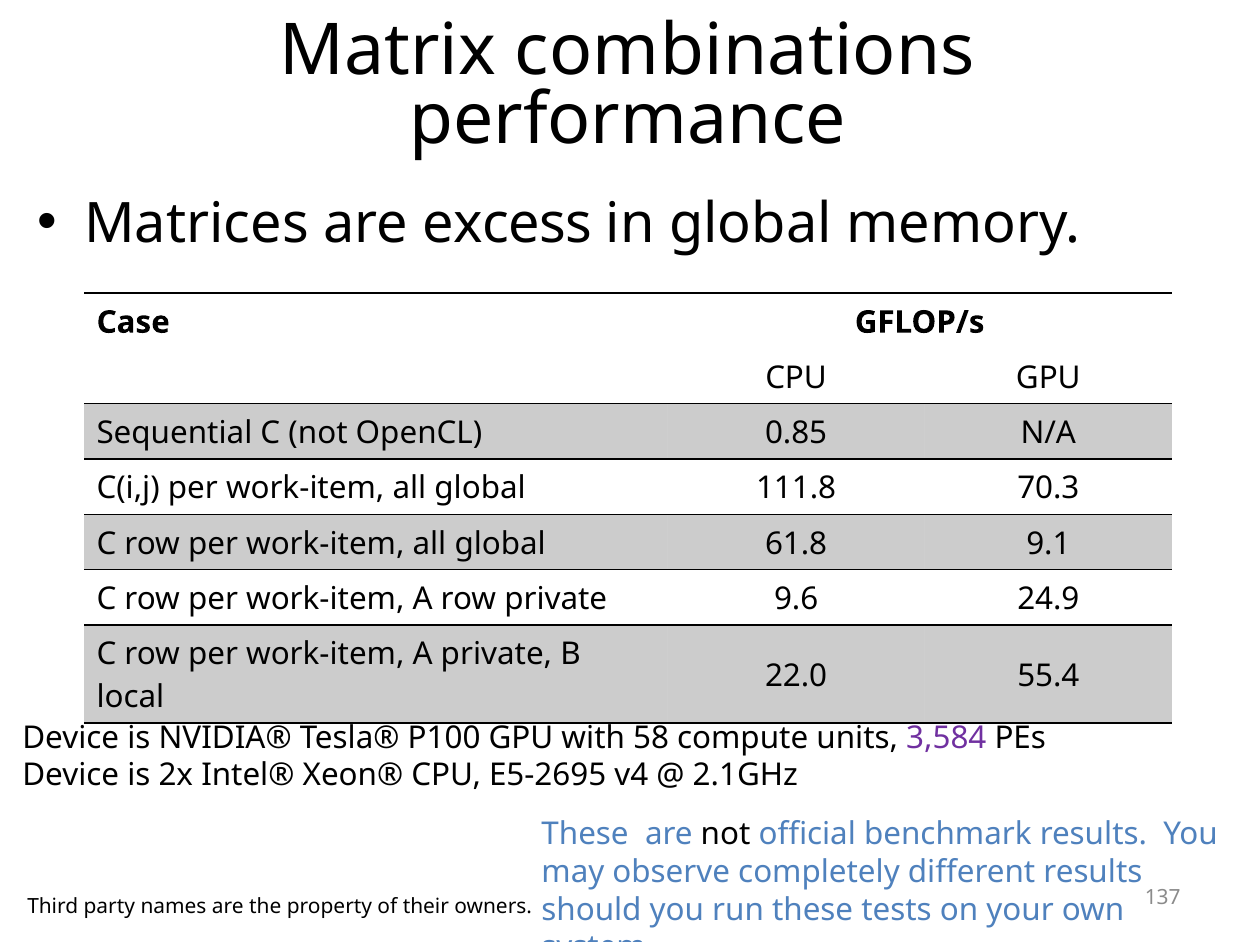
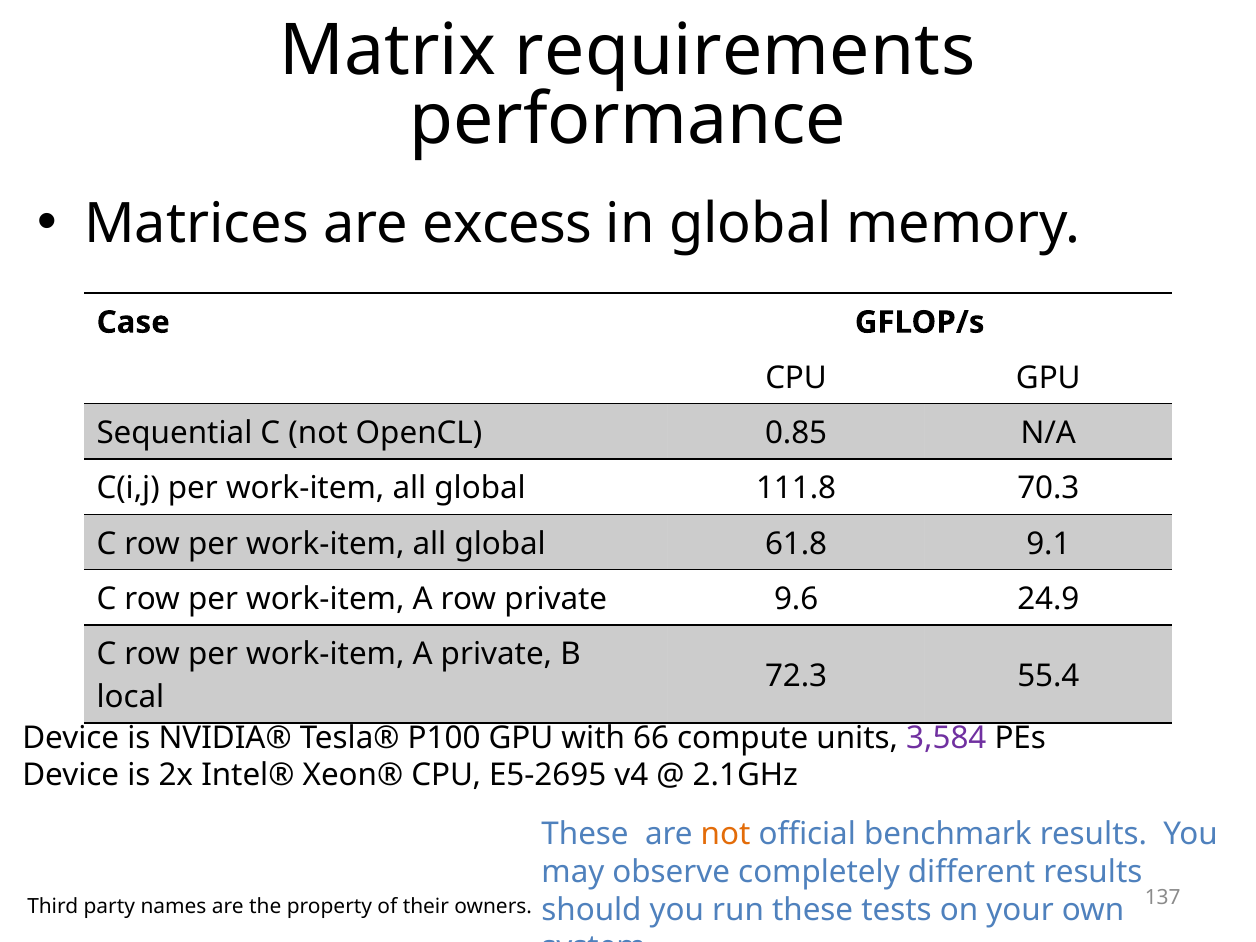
combinations: combinations -> requirements (745, 51)
22.0: 22.0 -> 72.3 (796, 676)
58: 58 -> 66 (651, 738)
not colour: black -> orange (726, 834)
